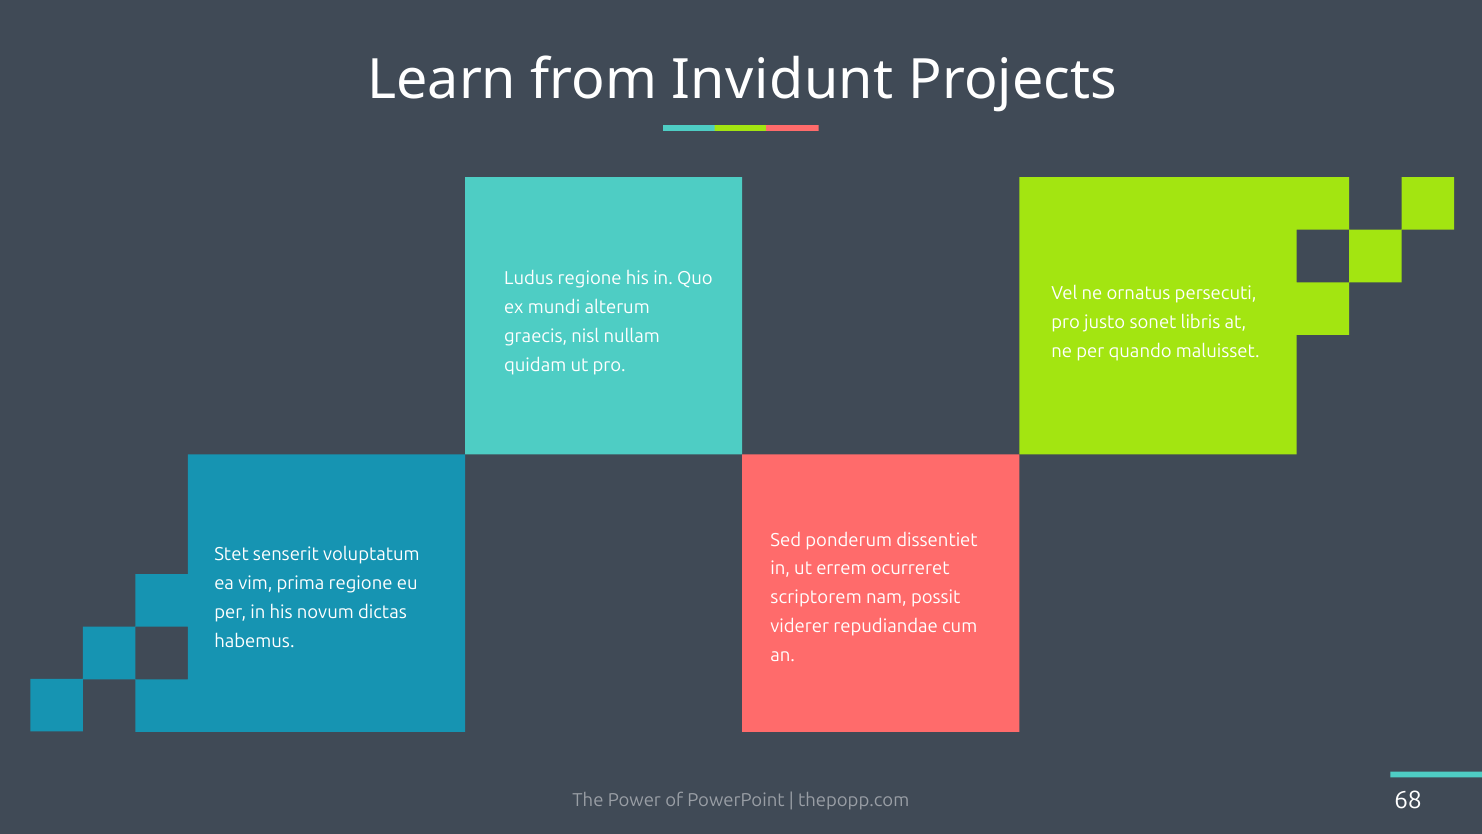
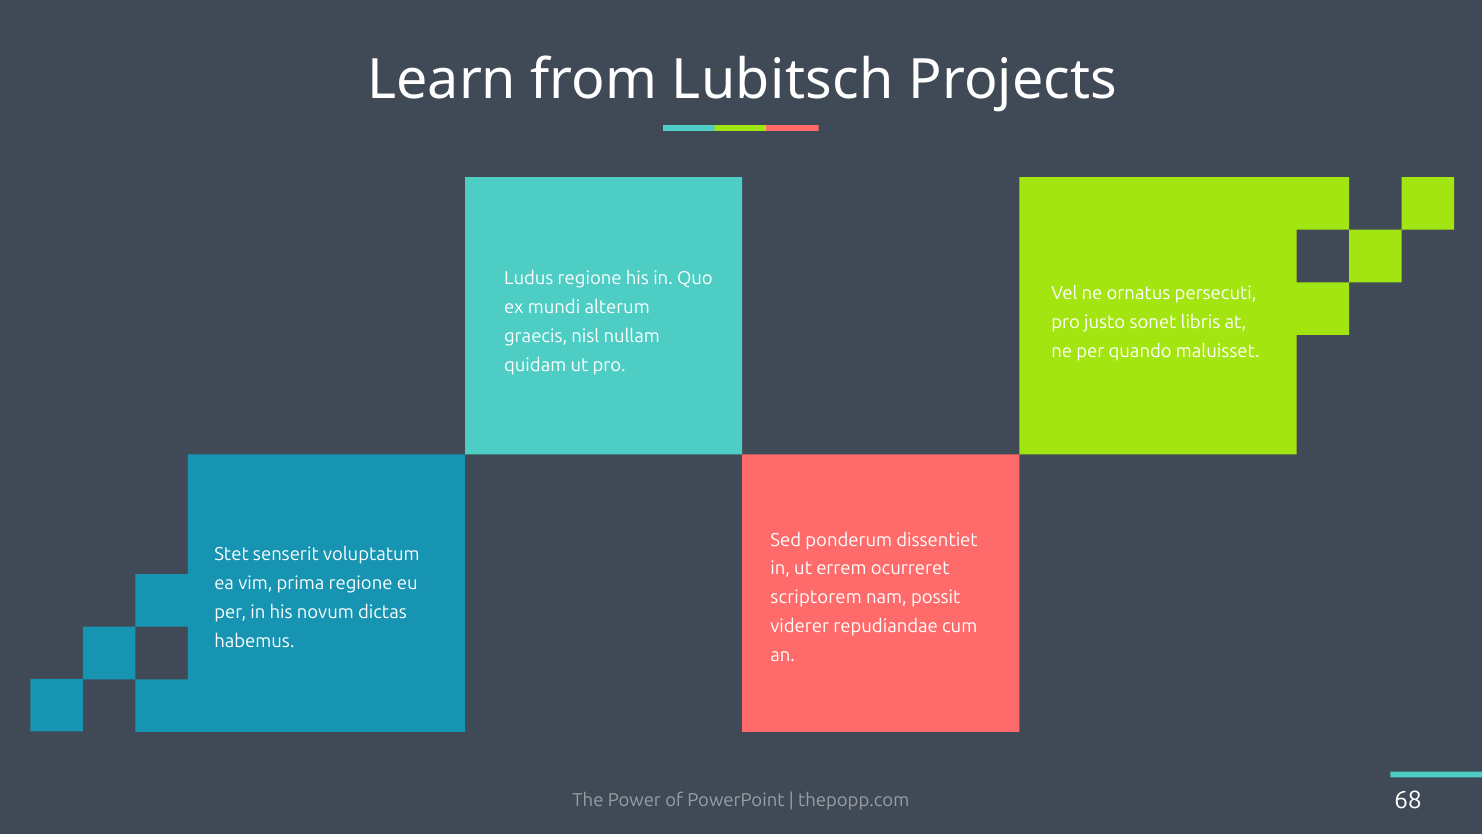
Invidunt: Invidunt -> Lubitsch (783, 80)
